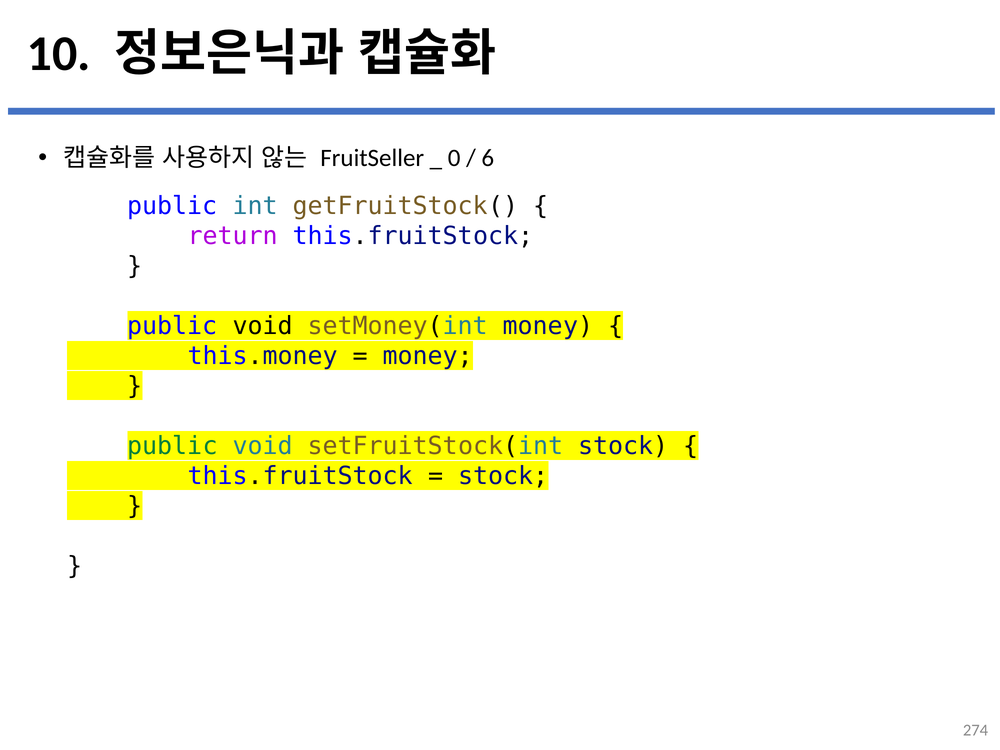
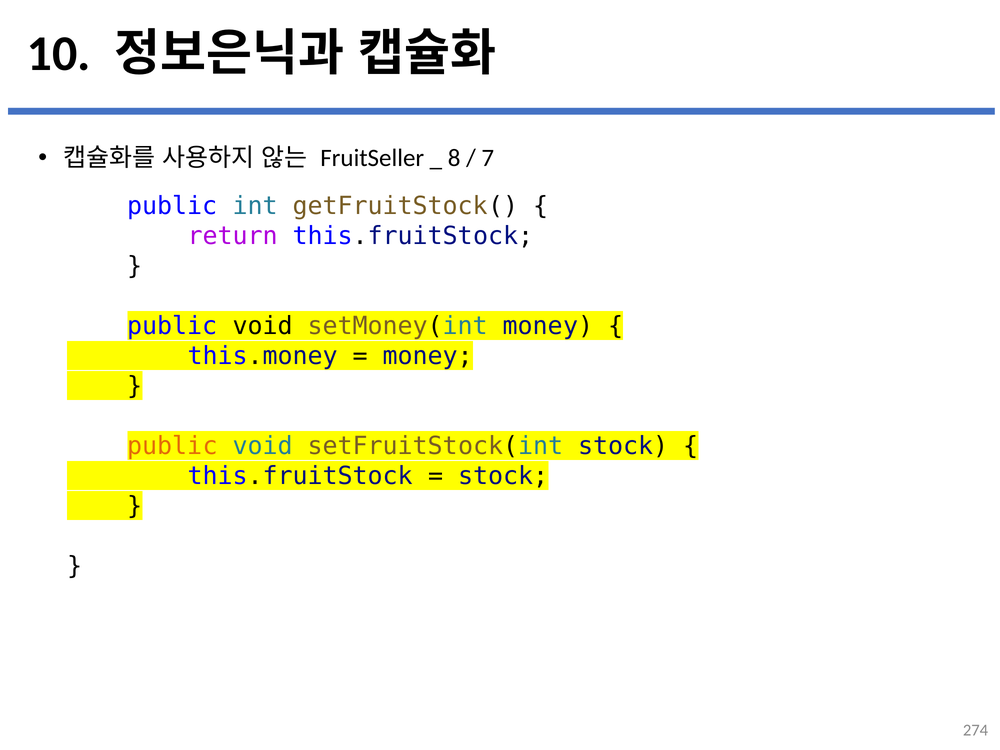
0: 0 -> 8 (454, 158)
6: 6 -> 7 (488, 158)
public colour: green -> orange (172, 446)
